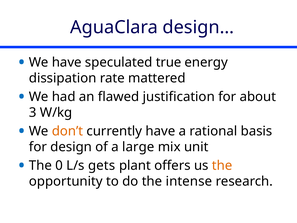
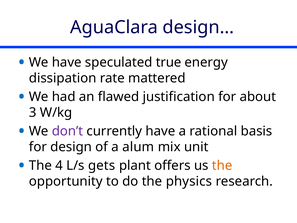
don’t colour: orange -> purple (67, 131)
large: large -> alum (138, 147)
0: 0 -> 4 (59, 165)
intense: intense -> physics (189, 181)
